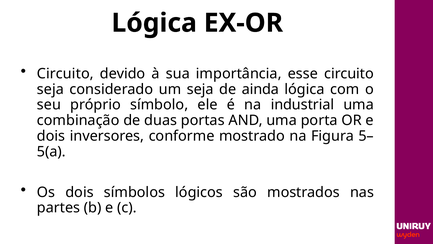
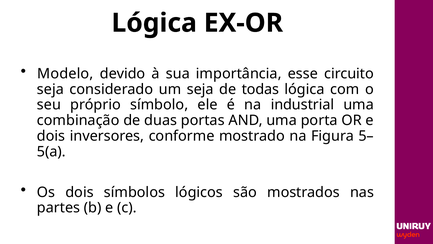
Circuito: Circuito -> Modelo (65, 74)
ainda: ainda -> todas (260, 89)
